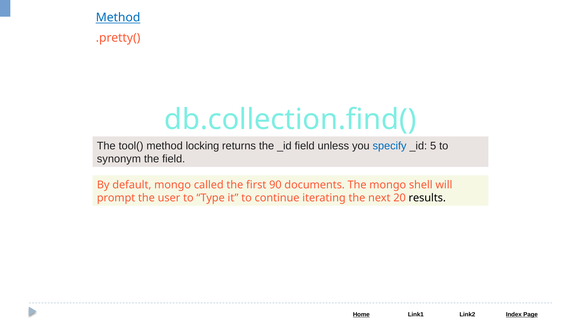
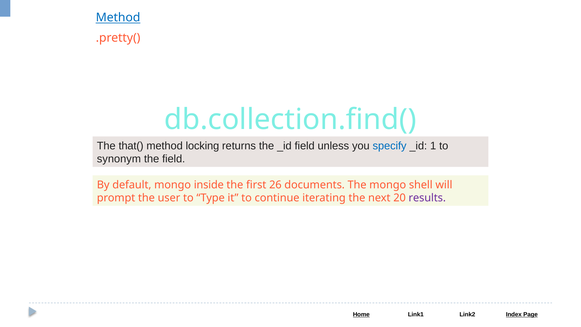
tool(: tool( -> that( (131, 146)
5: 5 -> 1 (433, 146)
called: called -> inside (209, 185)
90: 90 -> 26 (275, 185)
results colour: black -> purple (427, 198)
